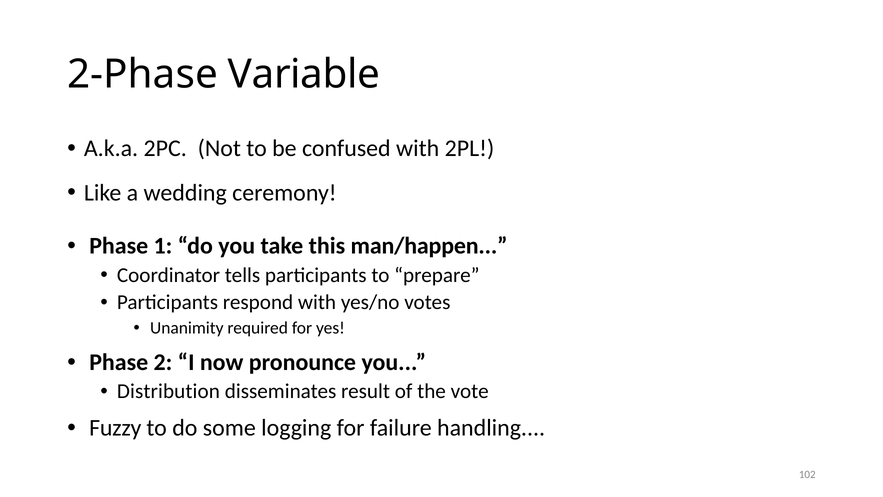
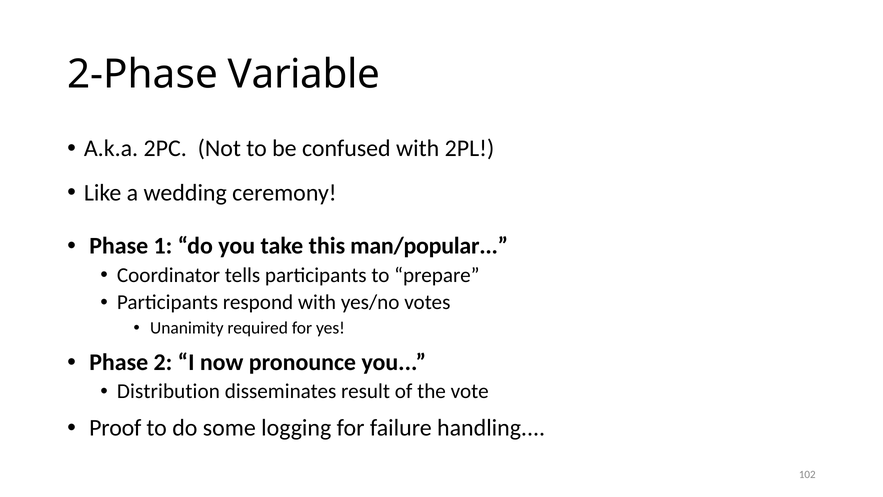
man/happen: man/happen -> man/popular (429, 246)
Fuzzy: Fuzzy -> Proof (115, 428)
